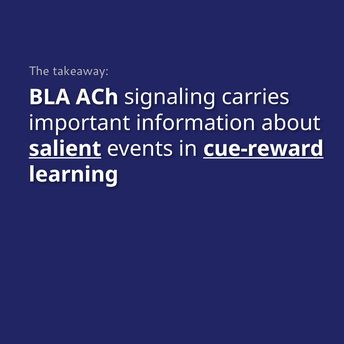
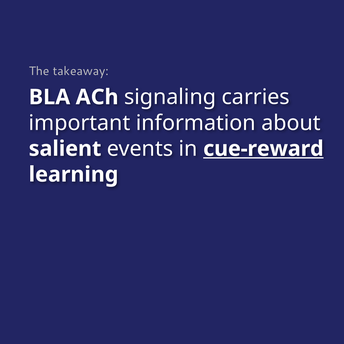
salient underline: present -> none (65, 149)
